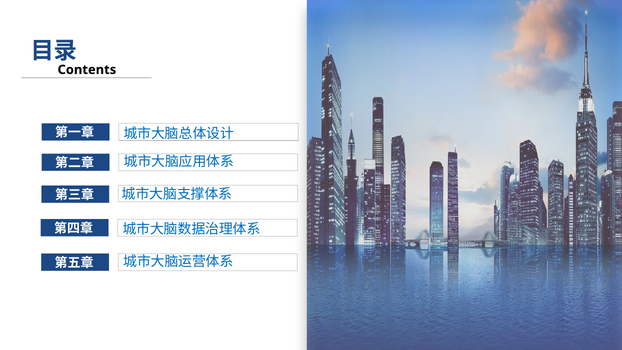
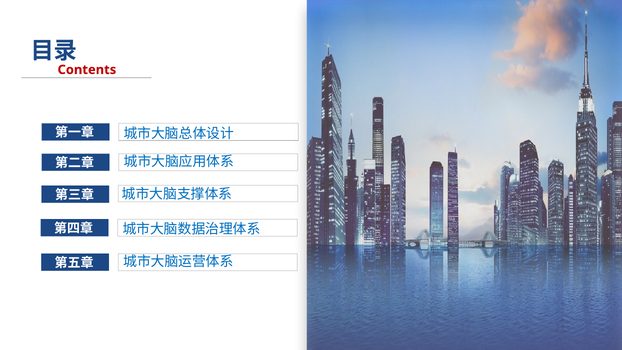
Contents colour: black -> red (87, 70)
